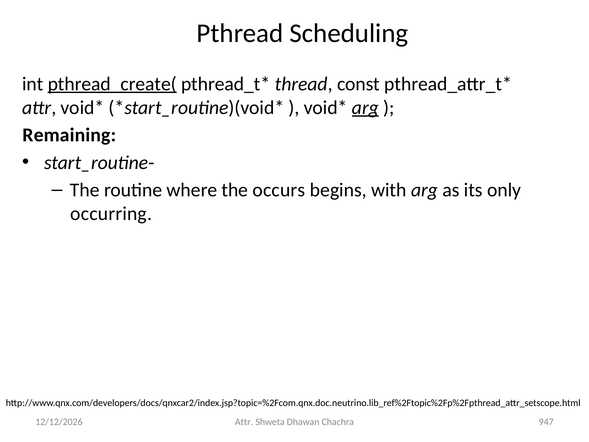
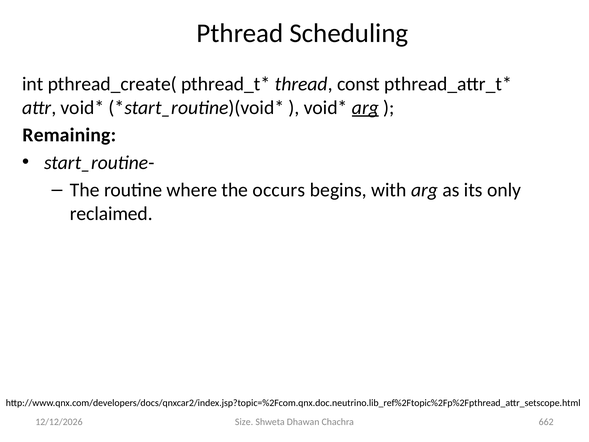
pthread_create( underline: present -> none (112, 84)
occurring: occurring -> reclaimed (111, 213)
Attr: Attr -> Size (244, 422)
947: 947 -> 662 (546, 422)
